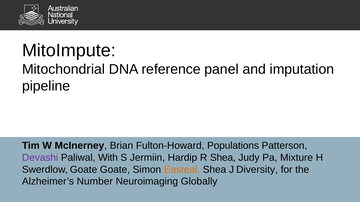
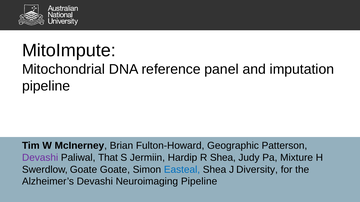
Populations: Populations -> Geographic (233, 146)
With: With -> That (108, 158)
Easteal colour: orange -> blue (182, 170)
Alzheimer’s Number: Number -> Devashi (95, 182)
Neuroimaging Globally: Globally -> Pipeline (199, 182)
